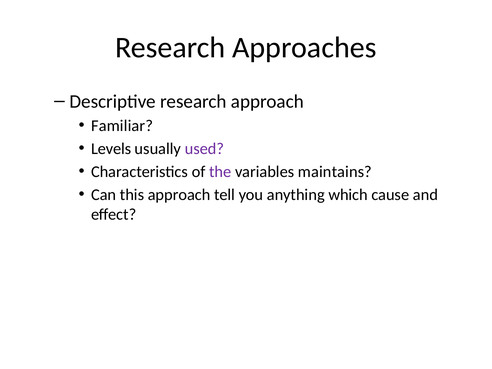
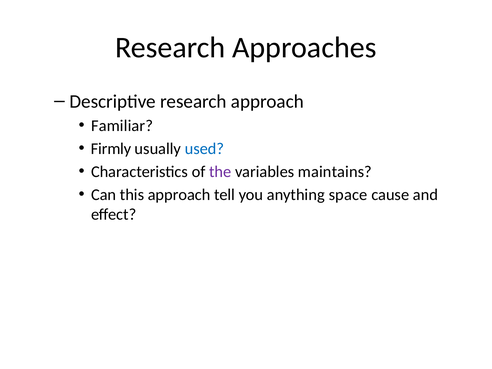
Levels: Levels -> Firmly (111, 149)
used colour: purple -> blue (204, 149)
which: which -> space (348, 195)
